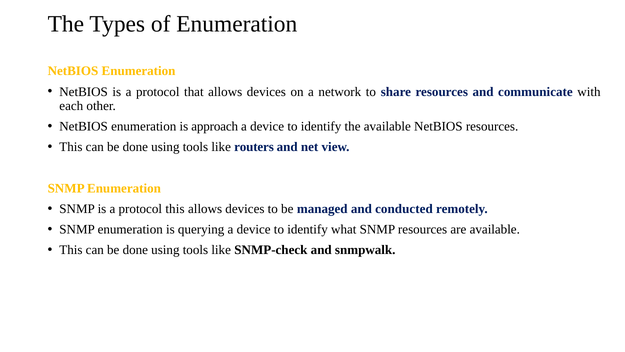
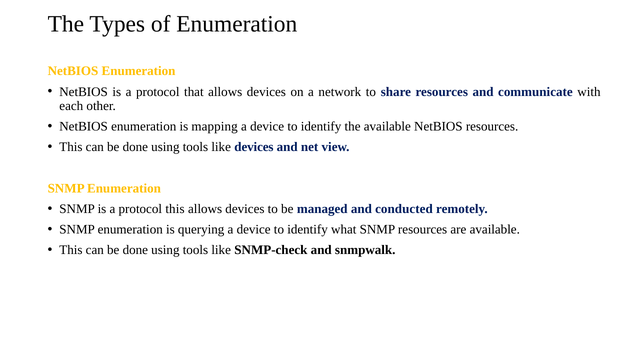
approach: approach -> mapping (215, 126)
like routers: routers -> devices (254, 147)
